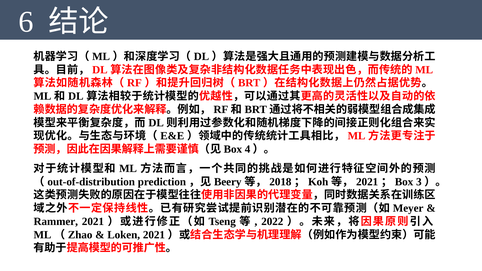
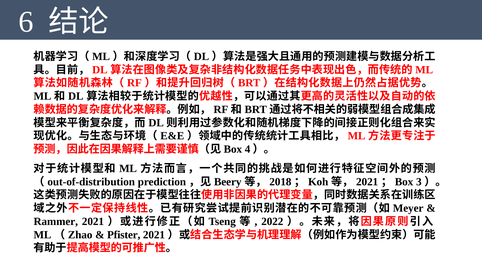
Loken: Loken -> Pfister (124, 235)
